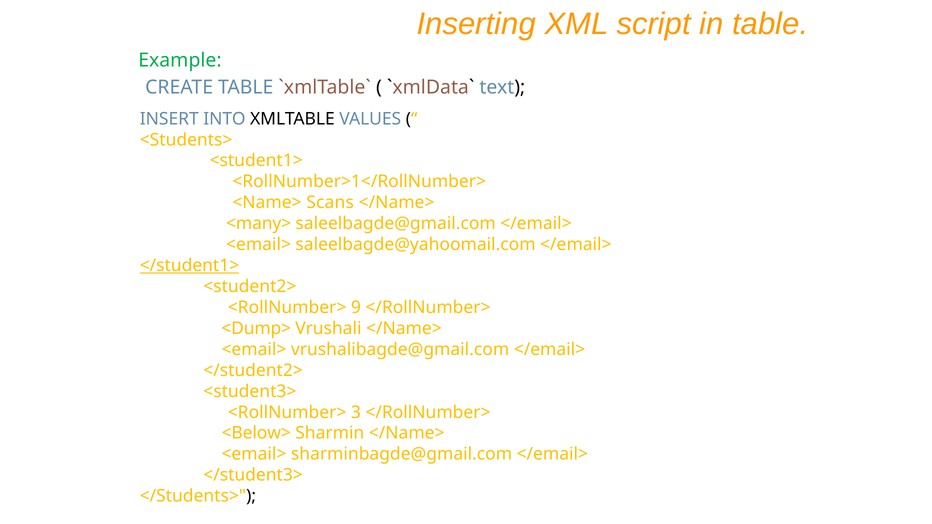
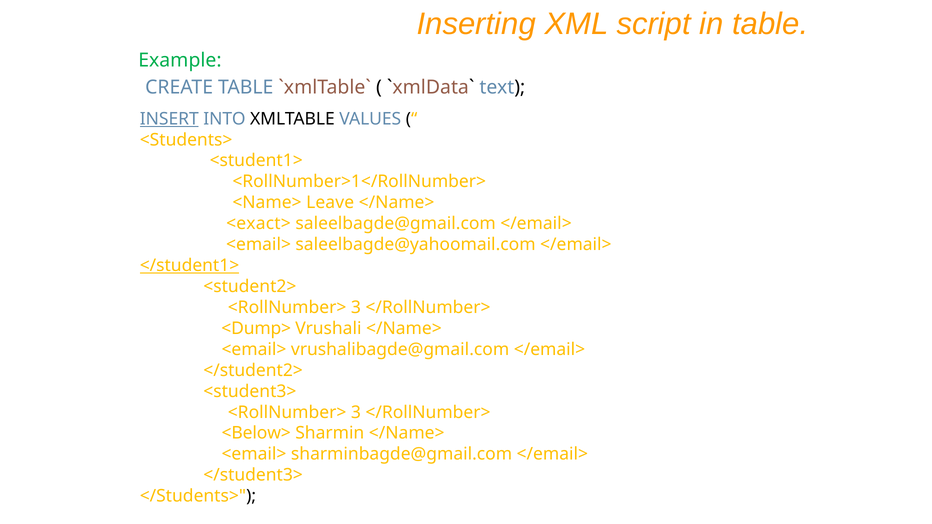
INSERT underline: none -> present (169, 119)
Scans: Scans -> Leave (330, 203)
<many>: <many> -> <exact> (258, 224)
9: 9 -> 3 (356, 308)
